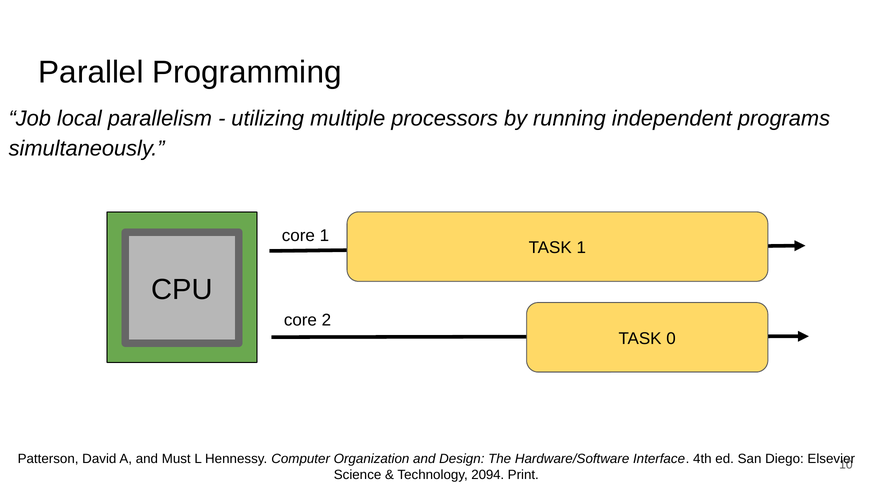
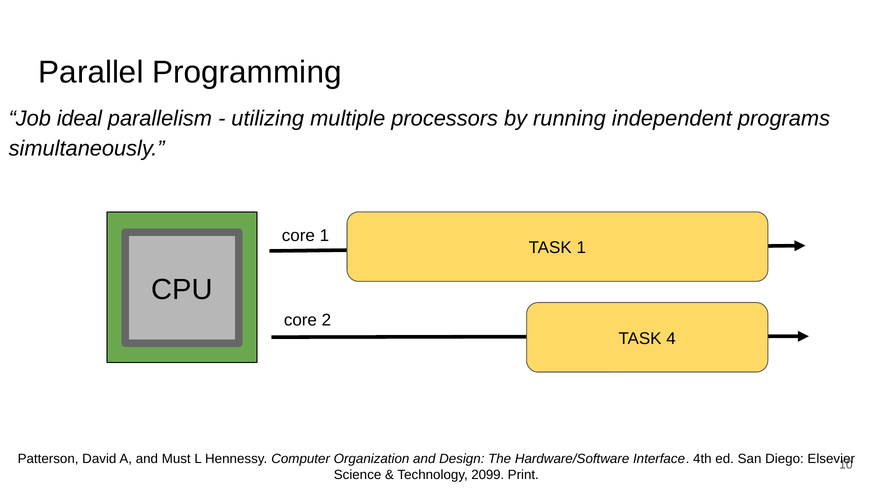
local: local -> ideal (79, 119)
0: 0 -> 4 (671, 339)
2094: 2094 -> 2099 (488, 475)
